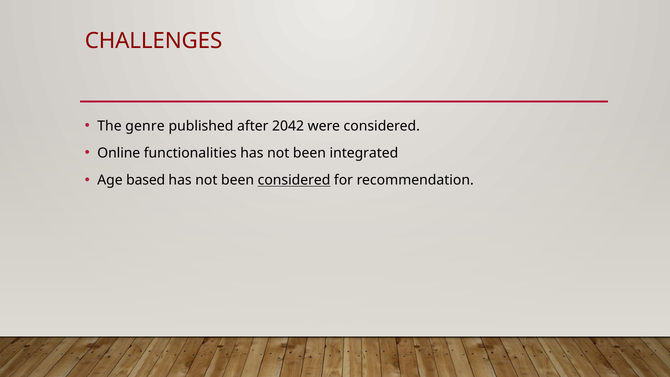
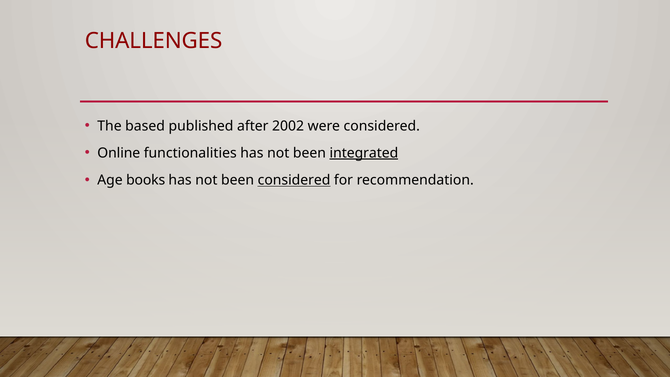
genre: genre -> based (145, 126)
2042: 2042 -> 2002 (288, 126)
integrated underline: none -> present (364, 153)
based: based -> books (146, 180)
